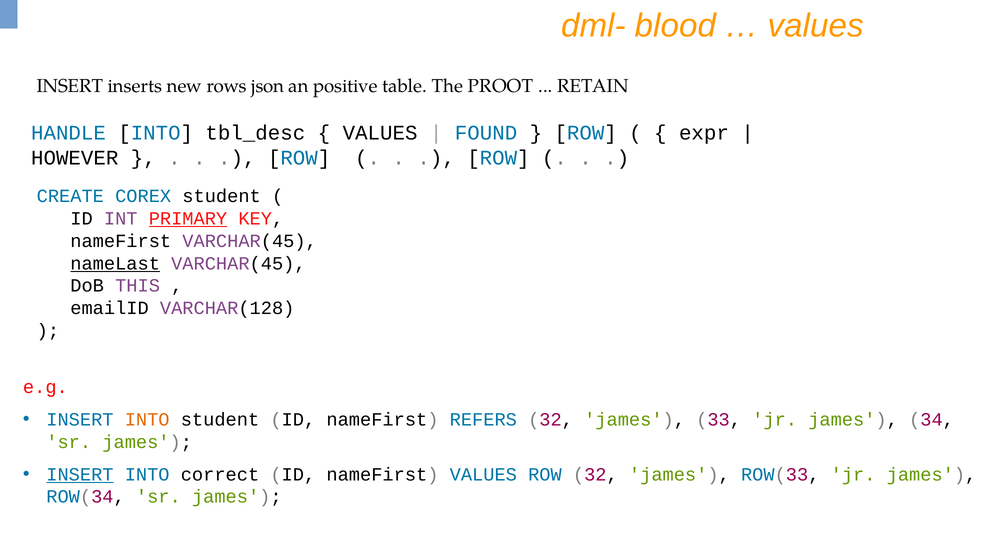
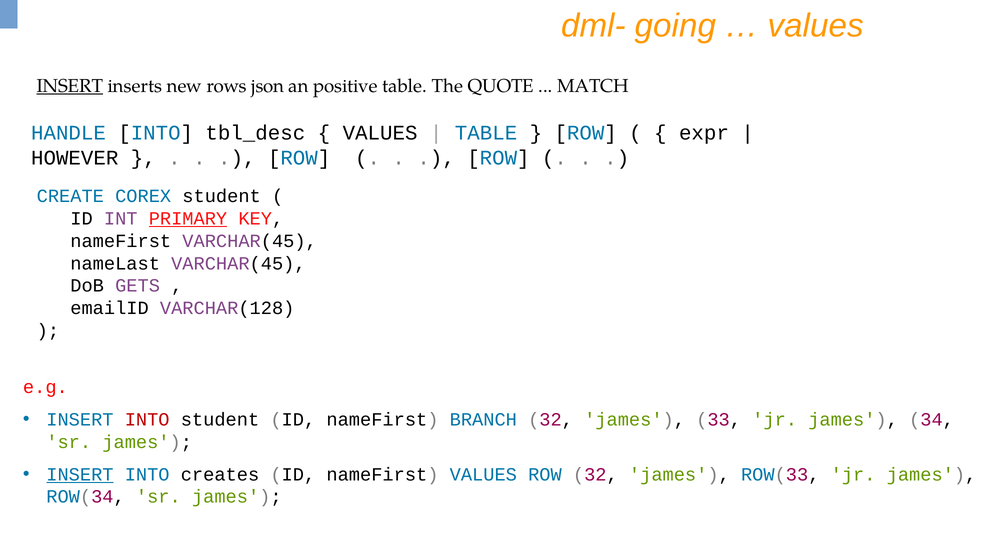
blood: blood -> going (676, 26)
INSERT underline: none -> present (70, 86)
PROOT: PROOT -> QUOTE (501, 86)
RETAIN: RETAIN -> MATCH (593, 86)
FOUND: FOUND -> TABLE (486, 133)
nameLast underline: present -> none (115, 264)
THIS: THIS -> GETS (138, 286)
INTO colour: orange -> red (147, 420)
REFERS: REFERS -> BRANCH (483, 420)
correct: correct -> creates (220, 475)
